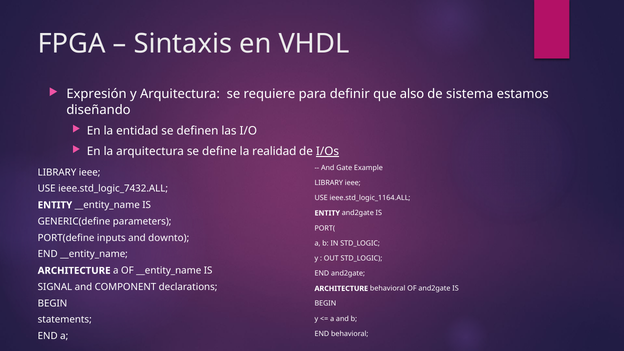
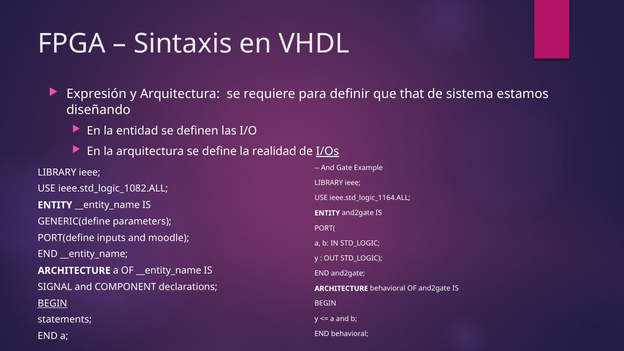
also: also -> that (412, 94)
ieee.std_logic_7432.ALL: ieee.std_logic_7432.ALL -> ieee.std_logic_1082.ALL (113, 189)
downto: downto -> moodle (169, 238)
BEGIN underline: none -> present (53, 303)
